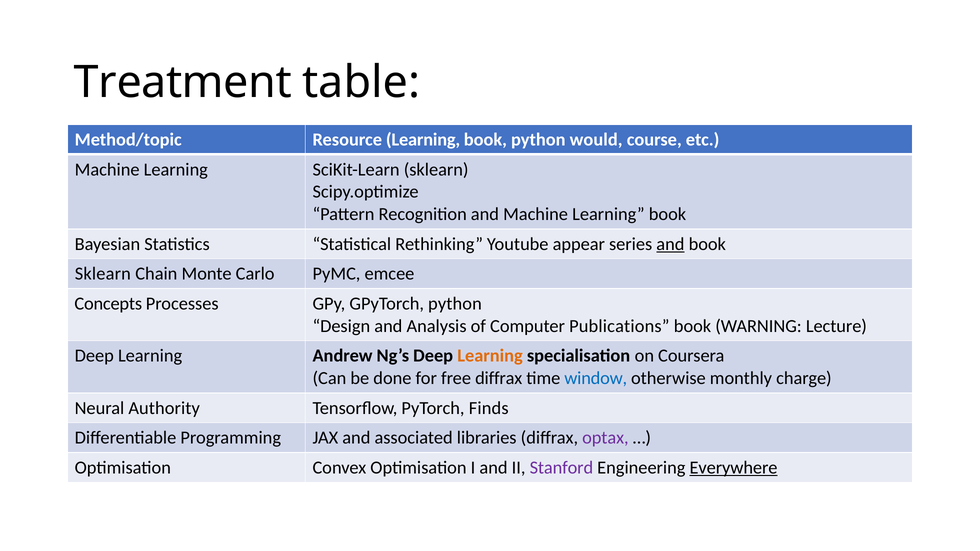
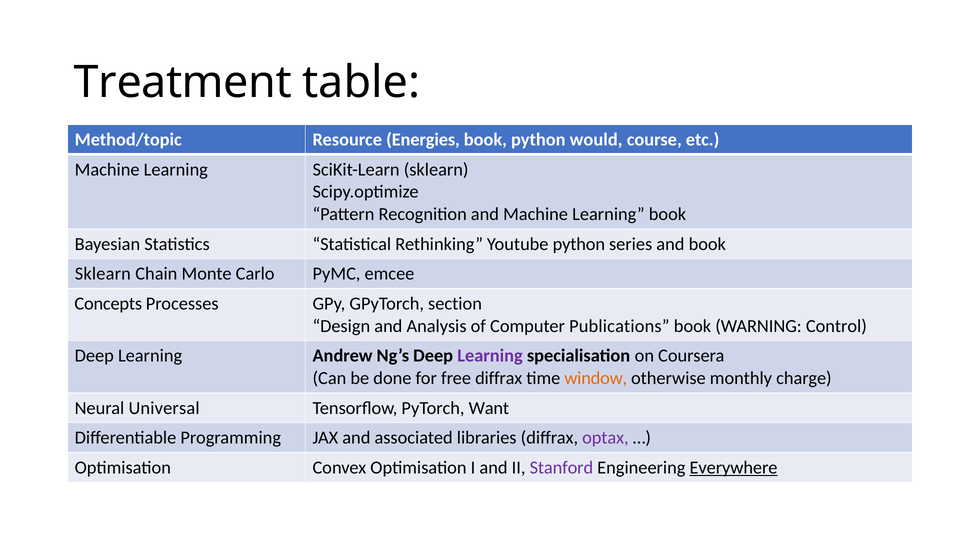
Resource Learning: Learning -> Energies (423, 140)
Youtube appear: appear -> python (579, 244)
and underline: present -> none (670, 244)
GPyTorch python: python -> section (455, 304)
Lecture: Lecture -> Control (836, 326)
Learning colour: orange -> purple (490, 356)
window colour: blue -> orange (596, 379)
Authority: Authority -> Universal (164, 408)
Finds: Finds -> Want (489, 408)
